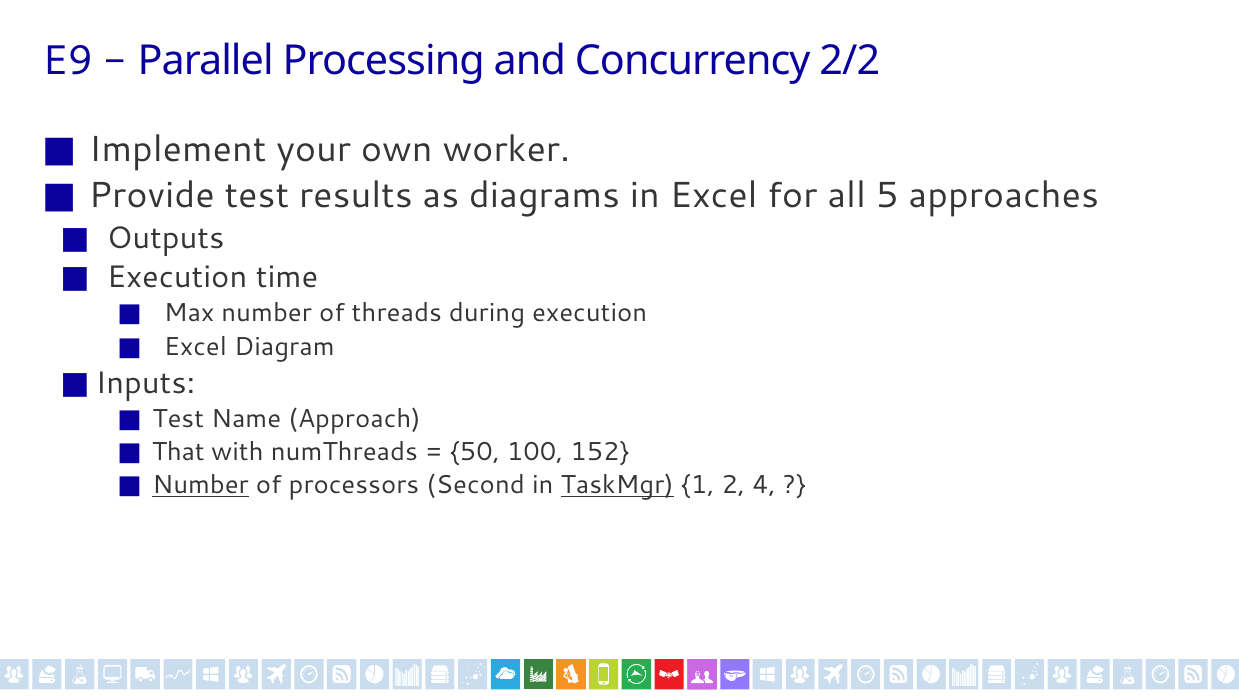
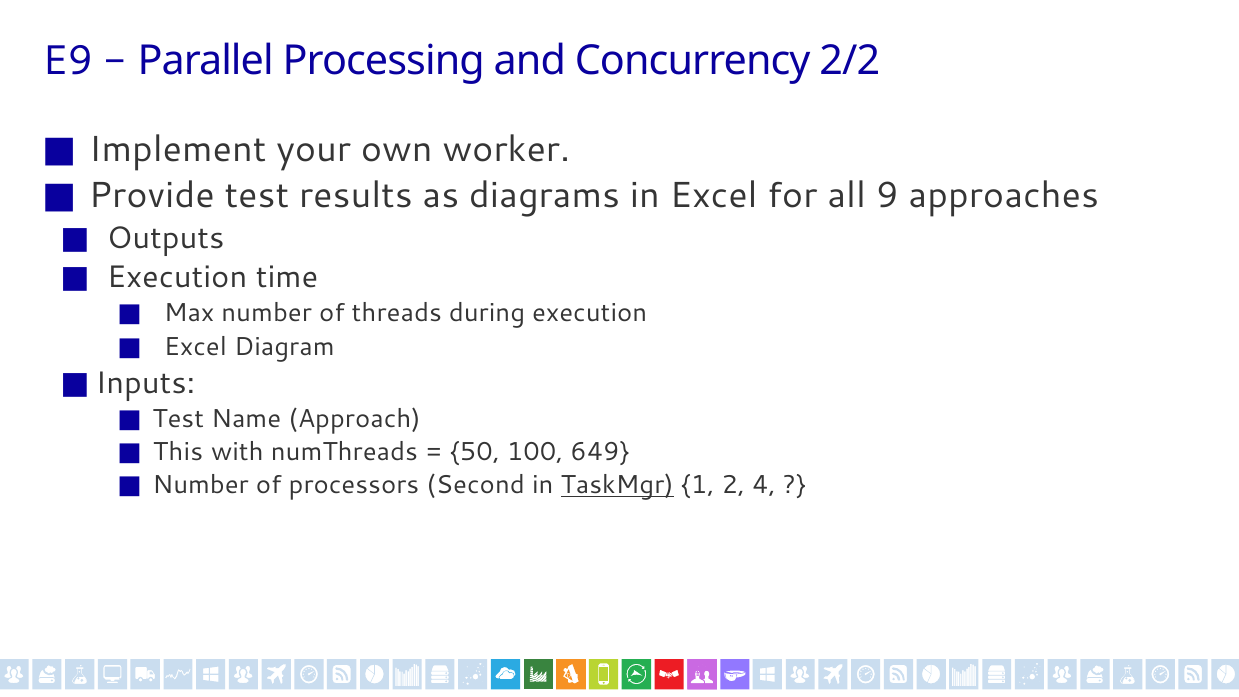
5: 5 -> 9 (887, 195)
That: That -> This (178, 452)
152: 152 -> 649 (600, 452)
Number underline: present -> none (201, 485)
